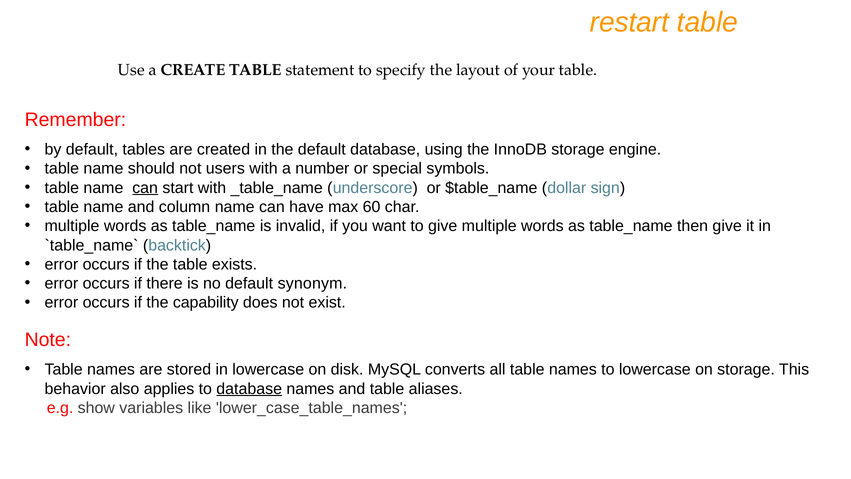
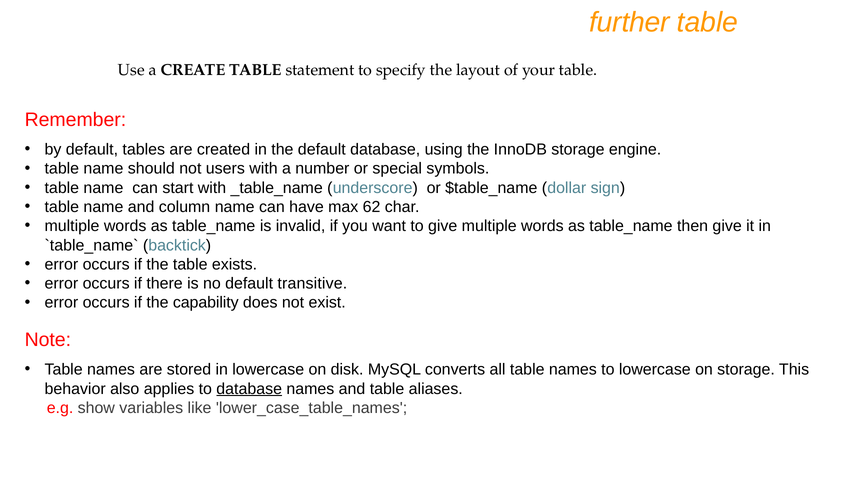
restart: restart -> further (629, 22)
can underline: present -> none (145, 188)
60: 60 -> 62 (372, 207)
synonym: synonym -> transitive (312, 283)
